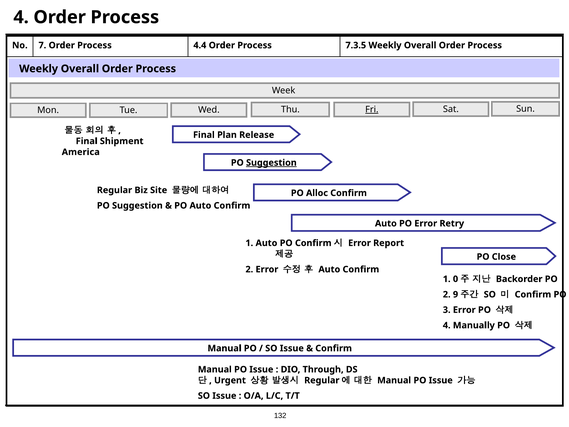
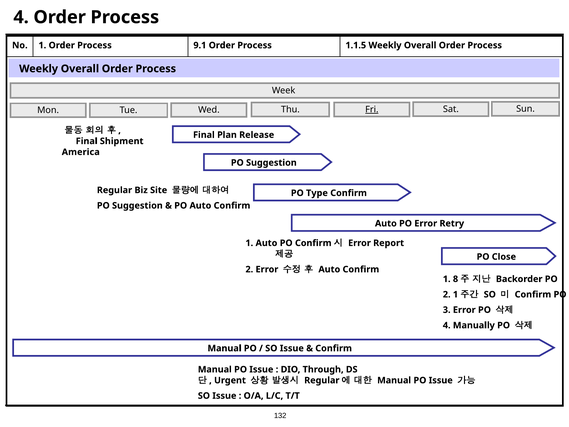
No 7: 7 -> 1 (42, 45)
4.4: 4.4 -> 9.1 (200, 45)
7.3.5: 7.3.5 -> 1.1.5 (356, 45)
Suggestion underline: present -> none (271, 163)
Alloc: Alloc -> Type (317, 193)
0: 0 -> 8 (456, 279)
2 9: 9 -> 1 (456, 294)
